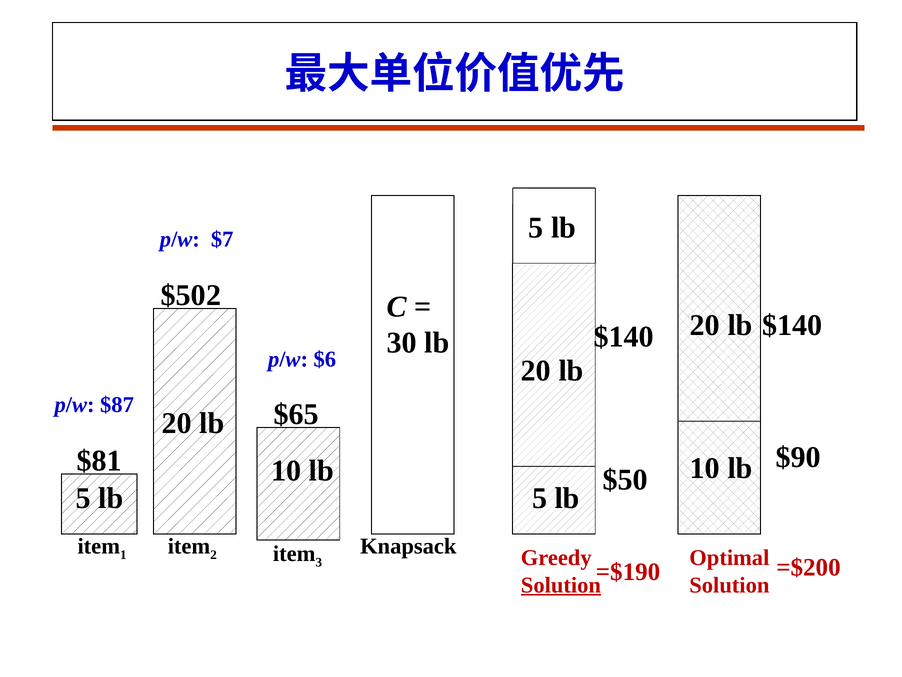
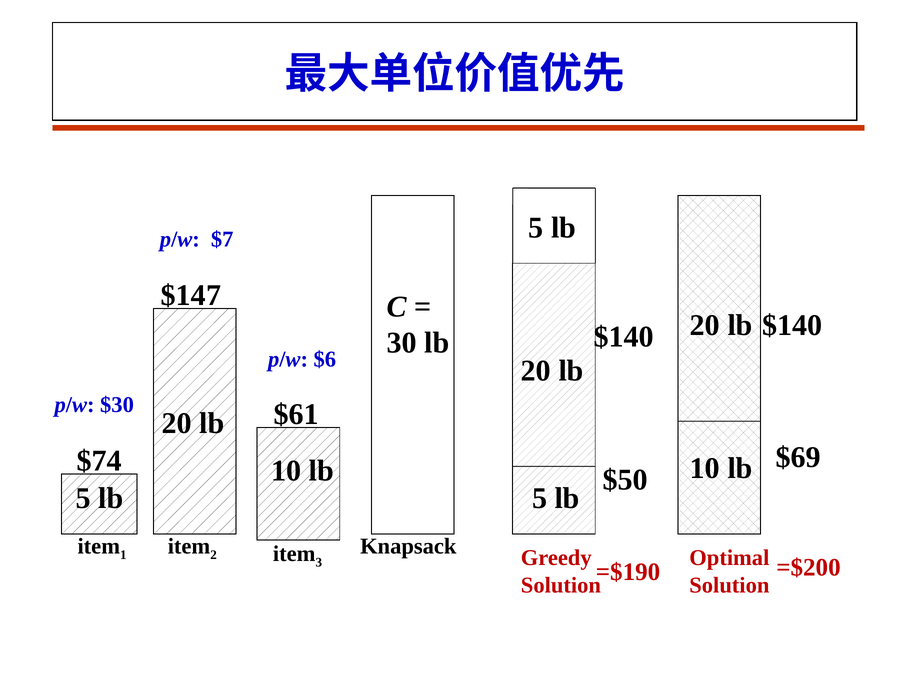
$502: $502 -> $147 (191, 295)
$87: $87 -> $30 (117, 404)
$65: $65 -> $61 (296, 414)
$90: $90 -> $69 (798, 457)
$81: $81 -> $74 (99, 461)
Solution underline: present -> none (561, 585)
